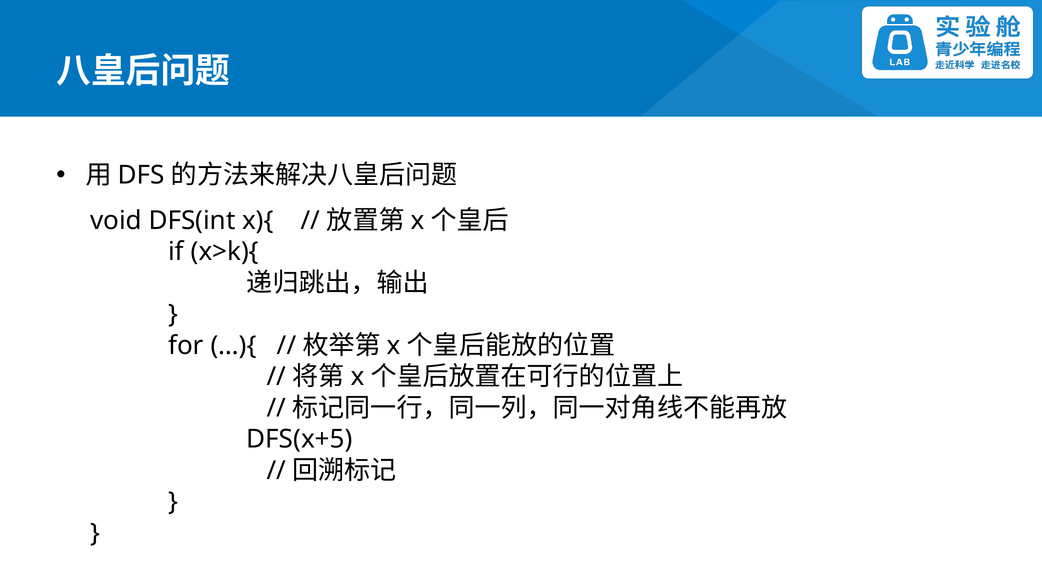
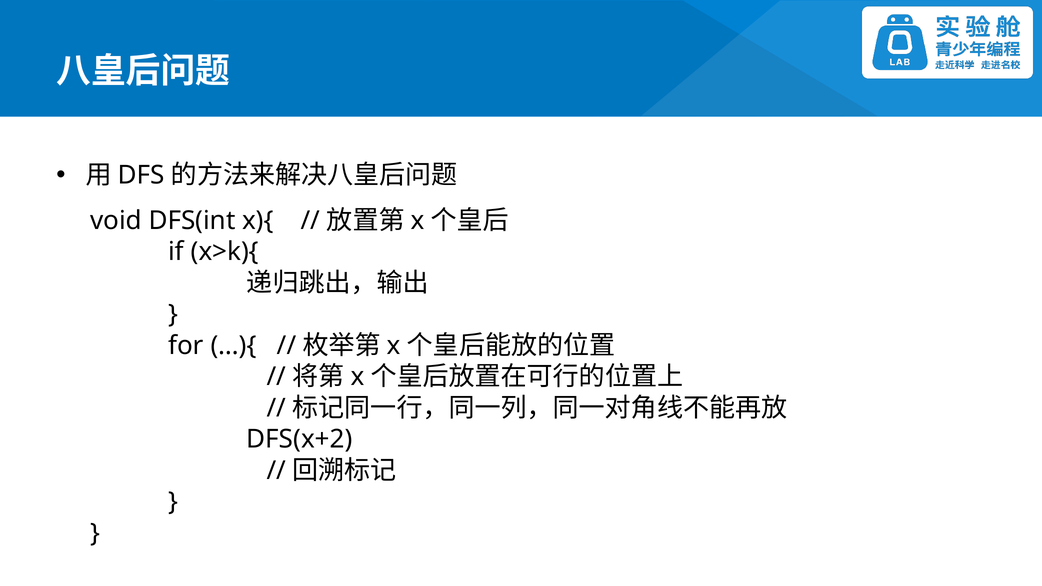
DFS(x+5: DFS(x+5 -> DFS(x+2 (299, 439)
